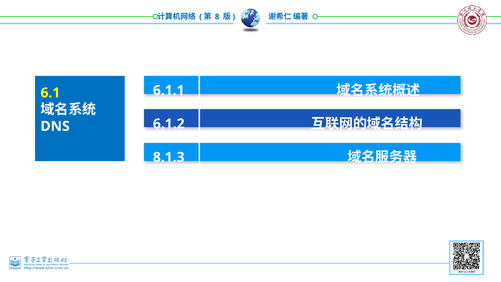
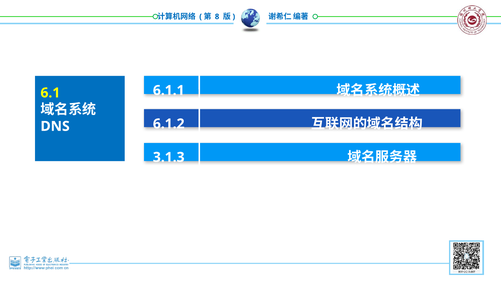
8.1.3: 8.1.3 -> 3.1.3 (169, 157)
